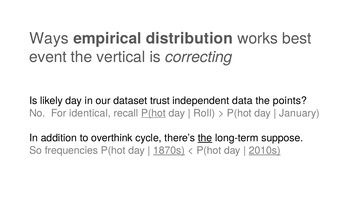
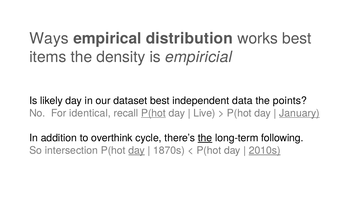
event: event -> items (48, 57)
vertical: vertical -> density (121, 57)
correcting: correcting -> empiricial (199, 57)
dataset trust: trust -> best (160, 101)
Roll: Roll -> Live (204, 113)
January underline: none -> present (299, 113)
suppose: suppose -> following (282, 138)
frequencies: frequencies -> intersection (71, 150)
day underline: none -> present (137, 150)
1870s underline: present -> none (169, 150)
